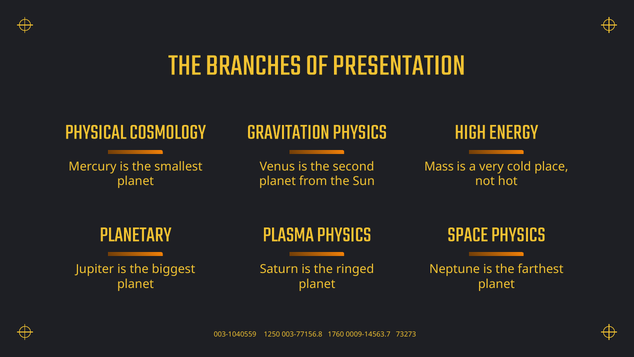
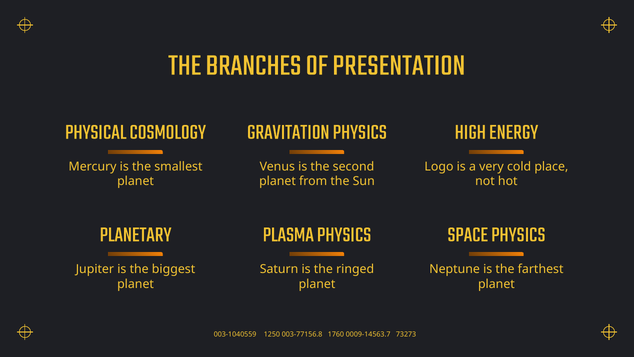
Mass: Mass -> Logo (439, 166)
